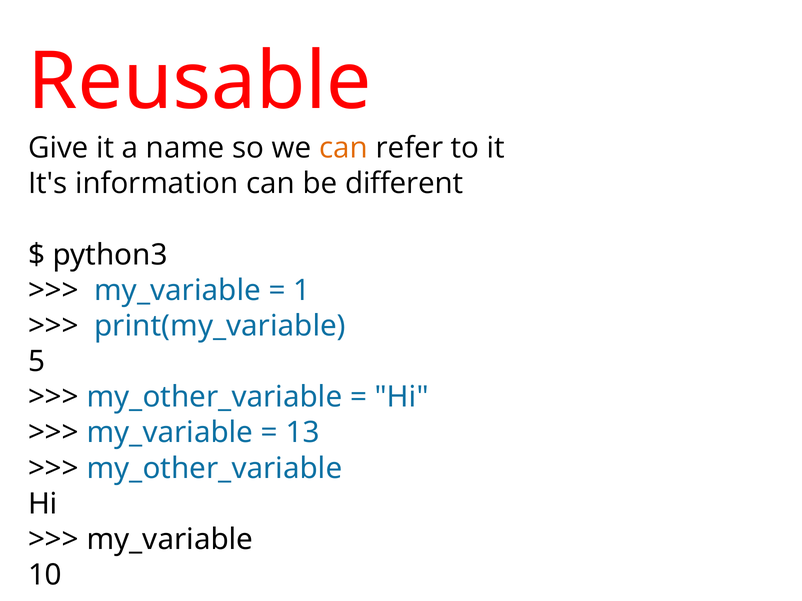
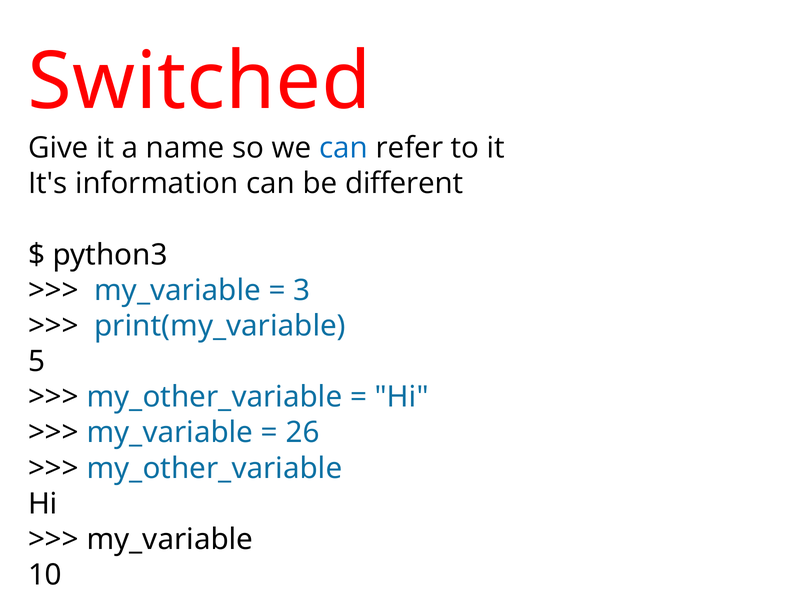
Reusable: Reusable -> Switched (200, 82)
can colour: orange -> blue (344, 148)
1: 1 -> 3 (302, 291)
13: 13 -> 26 (303, 433)
